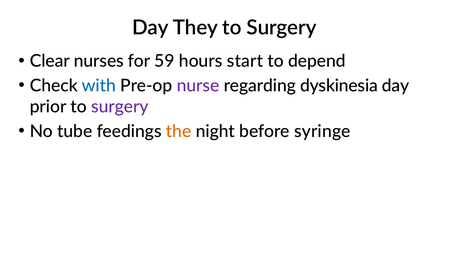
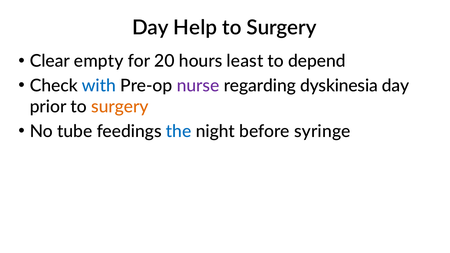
They: They -> Help (195, 28)
nurses: nurses -> empty (99, 61)
59: 59 -> 20 (164, 61)
start: start -> least (245, 61)
surgery colour: purple -> orange (120, 107)
the colour: orange -> blue (179, 131)
